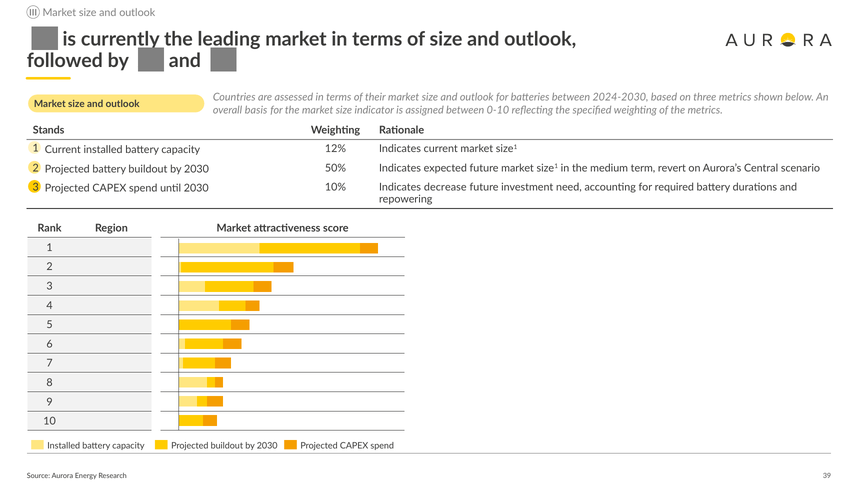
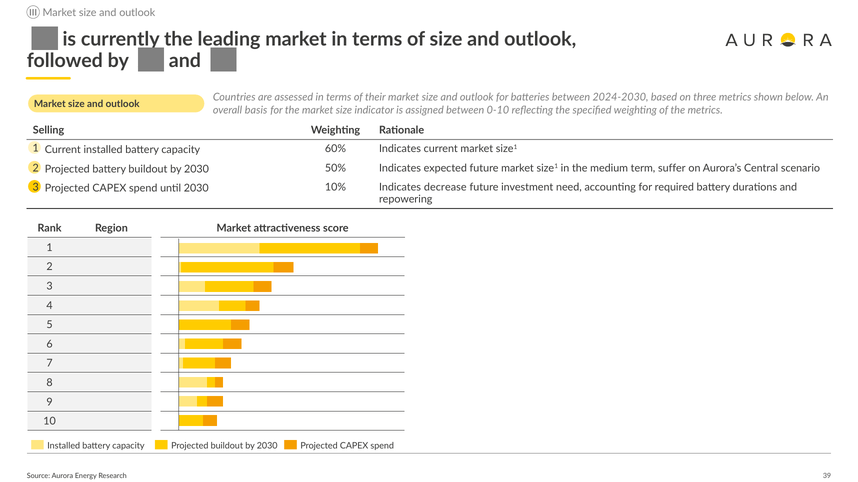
Stands: Stands -> Selling (49, 131)
12%: 12% -> 60% (335, 149)
revert: revert -> suffer (672, 168)
